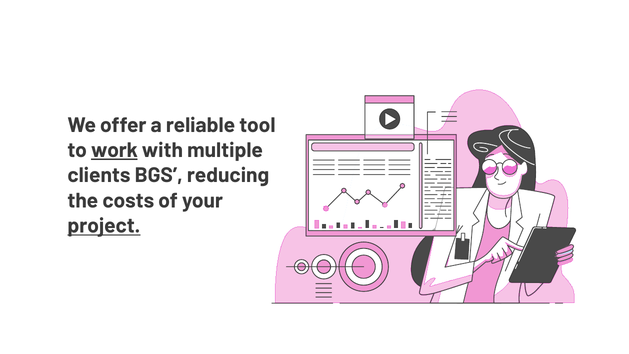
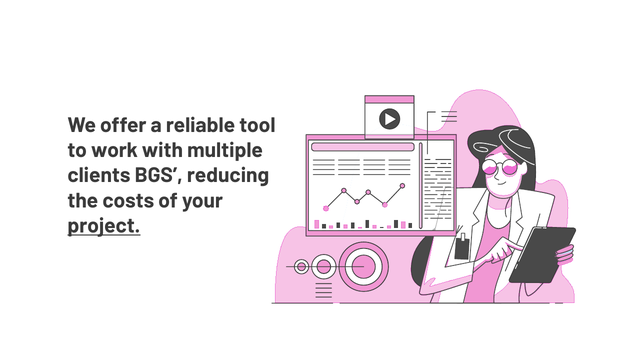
work underline: present -> none (114, 150)
